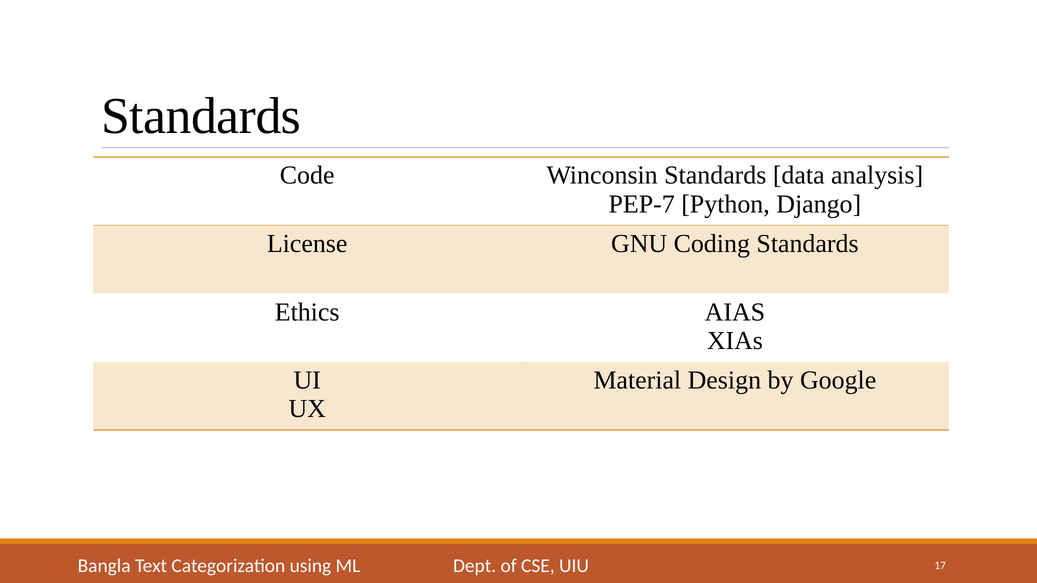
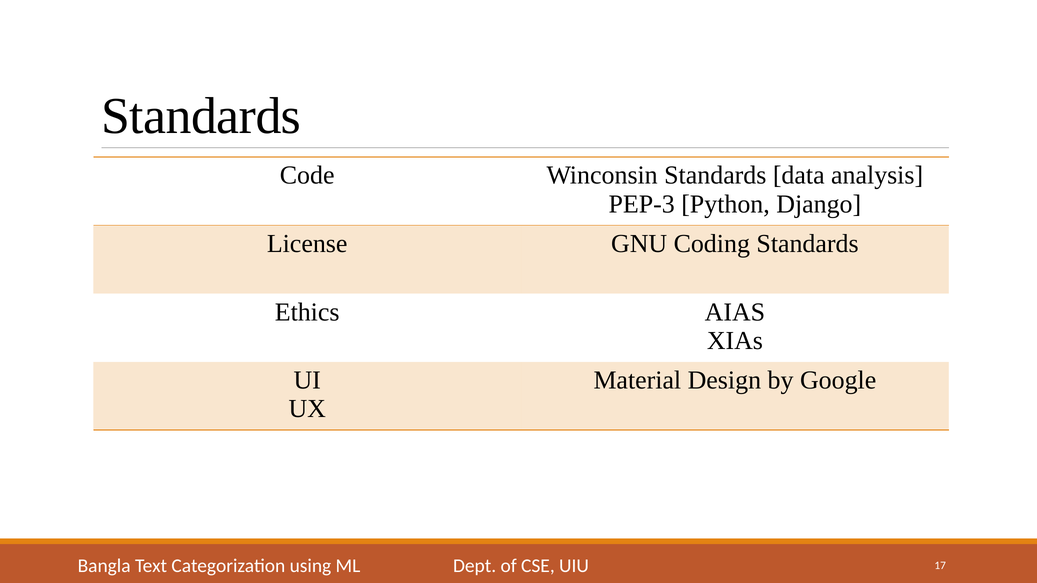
PEP-7: PEP-7 -> PEP-3 (642, 204)
